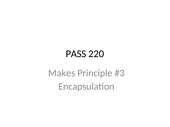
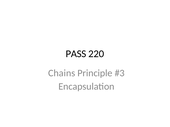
Makes: Makes -> Chains (62, 73)
